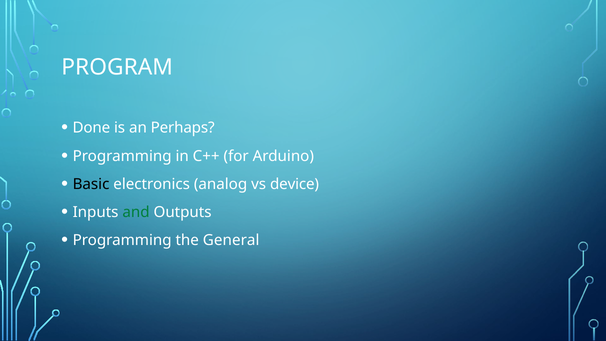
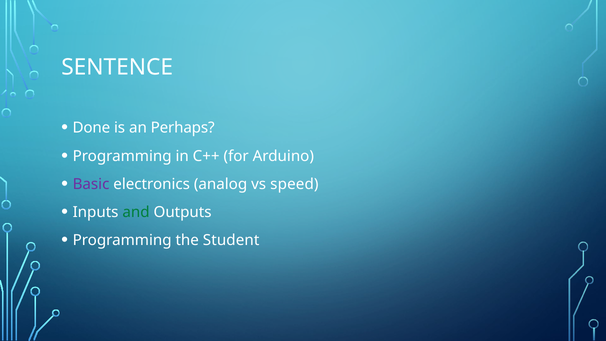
PROGRAM: PROGRAM -> SENTENCE (117, 67)
Basic colour: black -> purple (91, 184)
device: device -> speed (294, 184)
General: General -> Student (231, 240)
